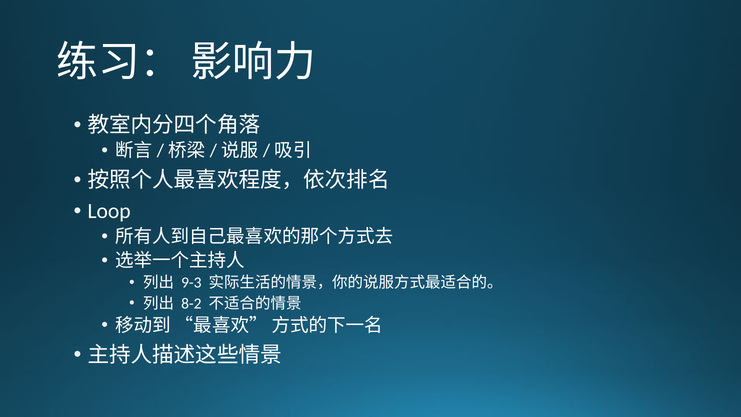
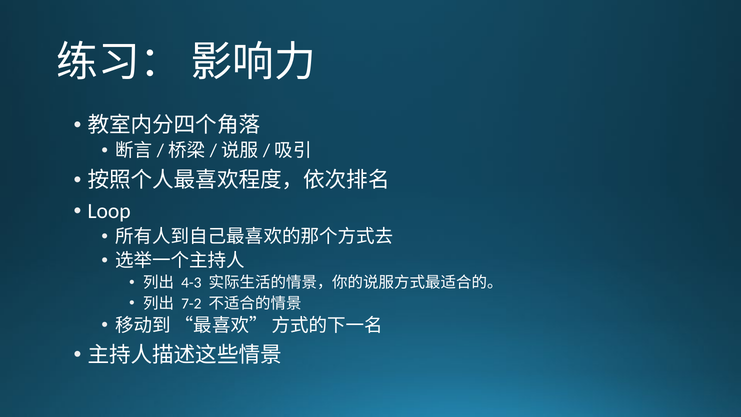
9-3: 9-3 -> 4-3 (191, 283)
8-2: 8-2 -> 7-2 (191, 303)
